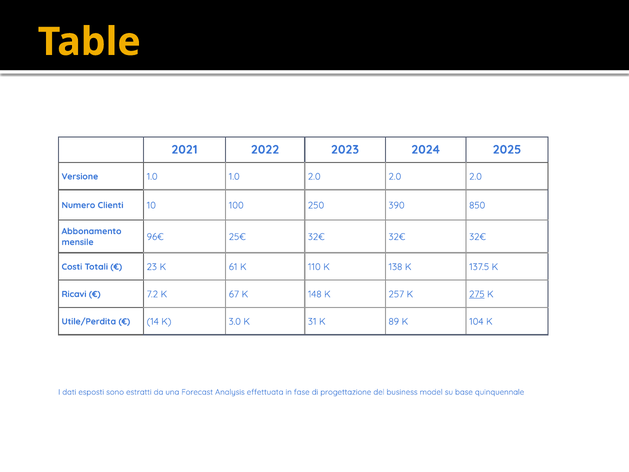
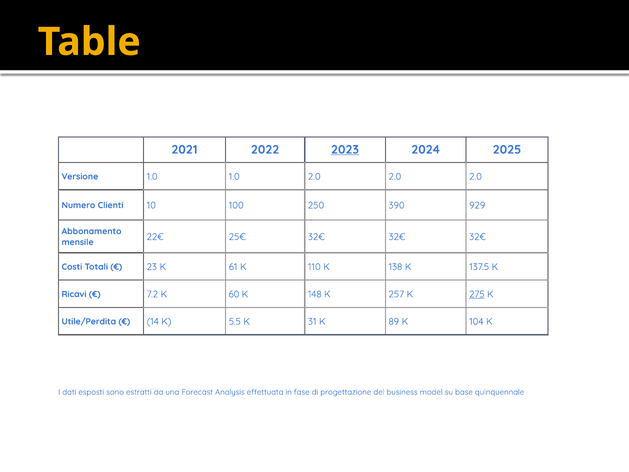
2023 underline: none -> present (345, 149)
850: 850 -> 929 (477, 205)
96€: 96€ -> 22€ (155, 237)
67: 67 -> 60 (234, 294)
3.0: 3.0 -> 5.5 (235, 321)
